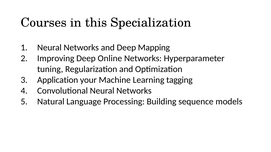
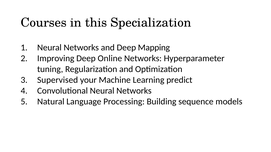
Application: Application -> Supervised (58, 80)
tagging: tagging -> predict (179, 80)
